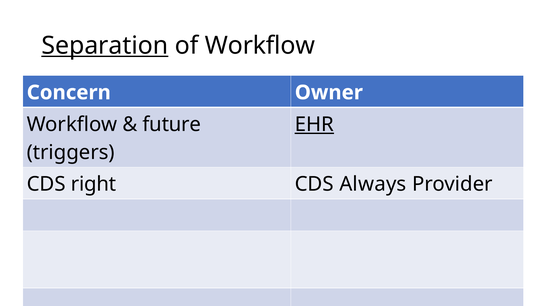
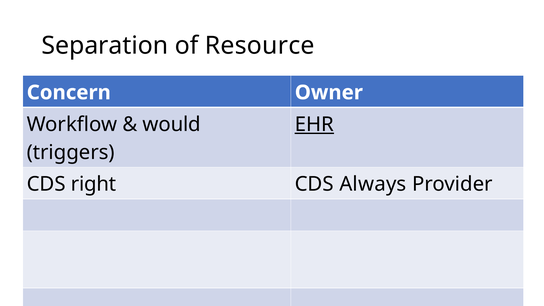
Separation underline: present -> none (105, 46)
of Workflow: Workflow -> Resource (260, 46)
future: future -> would (172, 124)
